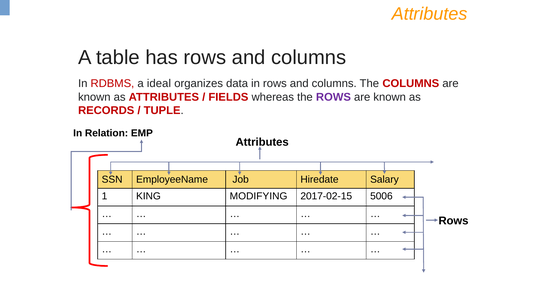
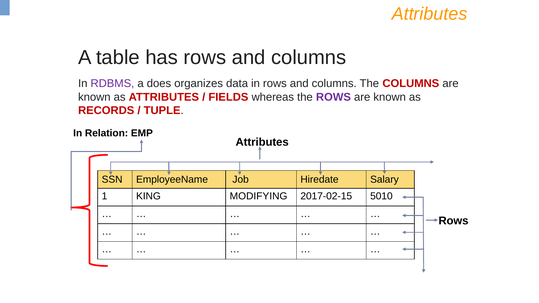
RDBMS colour: red -> purple (112, 84)
ideal: ideal -> does (159, 84)
5006: 5006 -> 5010 (381, 196)
